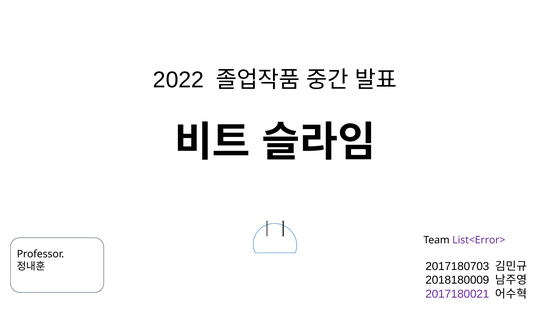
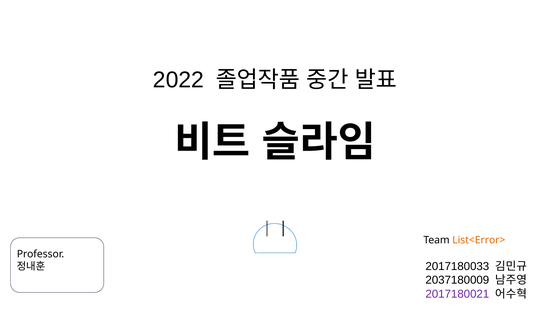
List<Error> colour: purple -> orange (479, 240)
2017180703: 2017180703 -> 2017180033 (457, 267)
2018180009: 2018180009 -> 2037180009 (457, 281)
